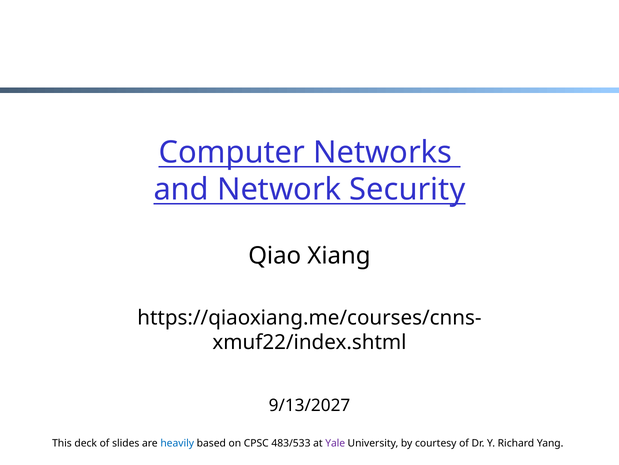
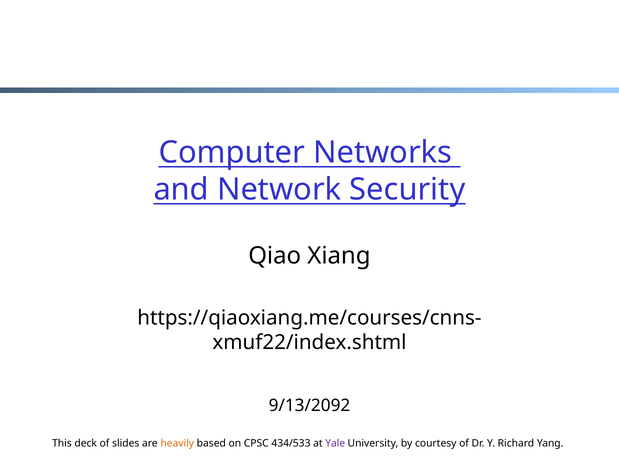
9/13/2027: 9/13/2027 -> 9/13/2092 (309, 405)
heavily colour: blue -> orange (177, 443)
483/533: 483/533 -> 434/533 (291, 443)
